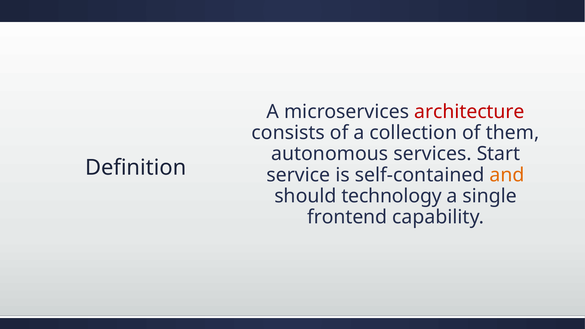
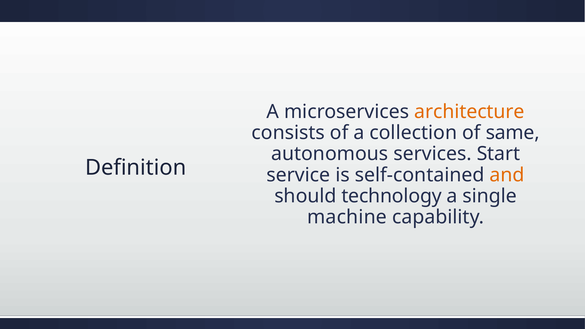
architecture colour: red -> orange (469, 112)
them: them -> same (513, 133)
frontend: frontend -> machine (347, 217)
